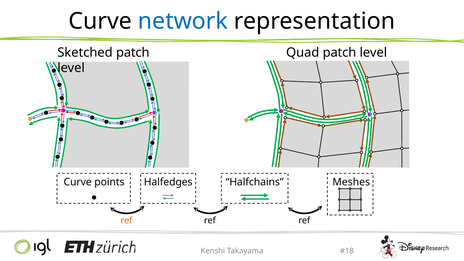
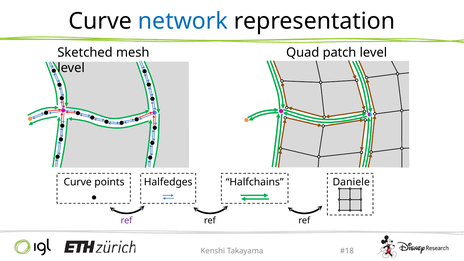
Sketched patch: patch -> mesh (133, 52)
Meshes: Meshes -> Daniele (351, 182)
ref colour: orange -> purple (126, 220)
